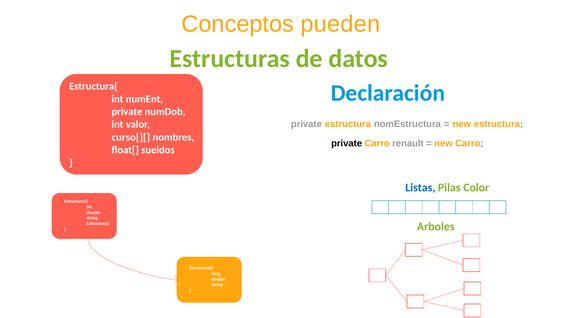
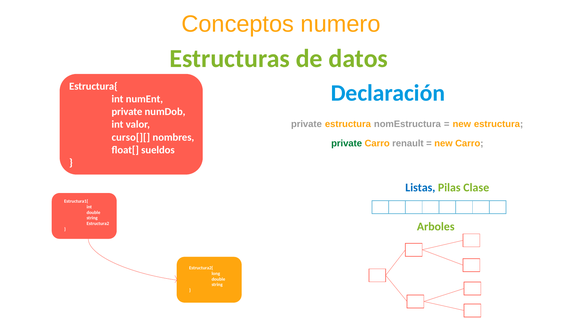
pueden: pueden -> numero (341, 24)
private colour: black -> green (347, 144)
Color: Color -> Clase (476, 188)
